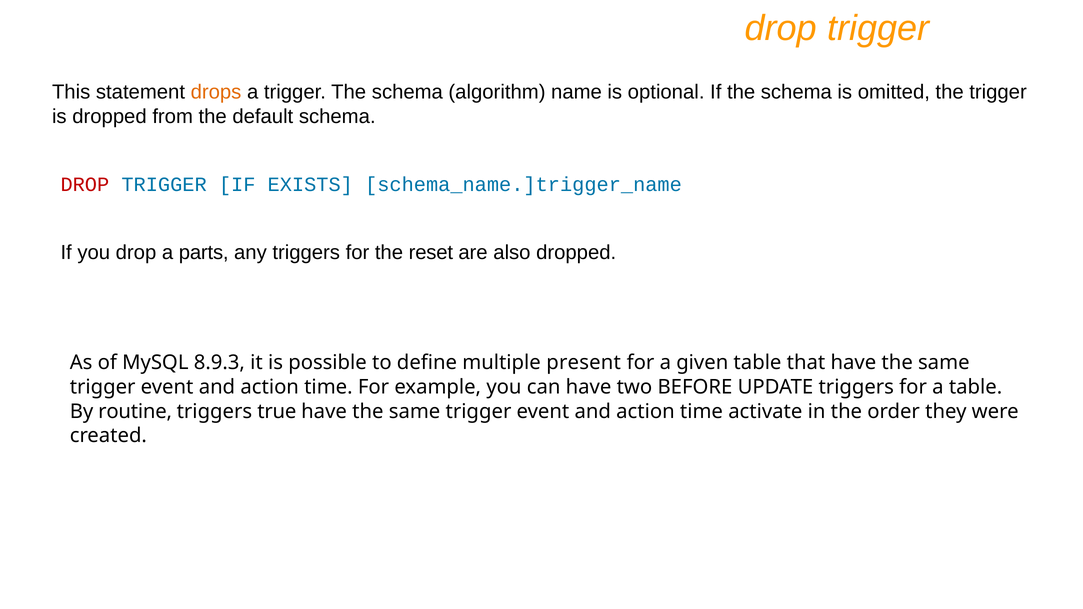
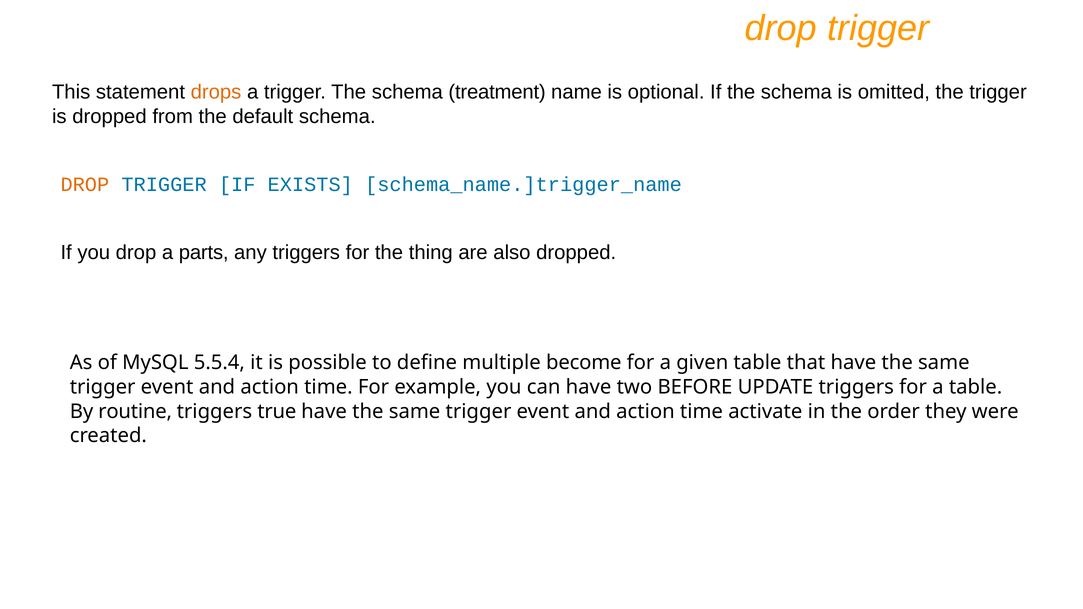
algorithm: algorithm -> treatment (497, 92)
DROP colour: red -> orange (85, 185)
reset: reset -> thing (431, 253)
8.9.3: 8.9.3 -> 5.5.4 (219, 363)
present: present -> become (584, 363)
